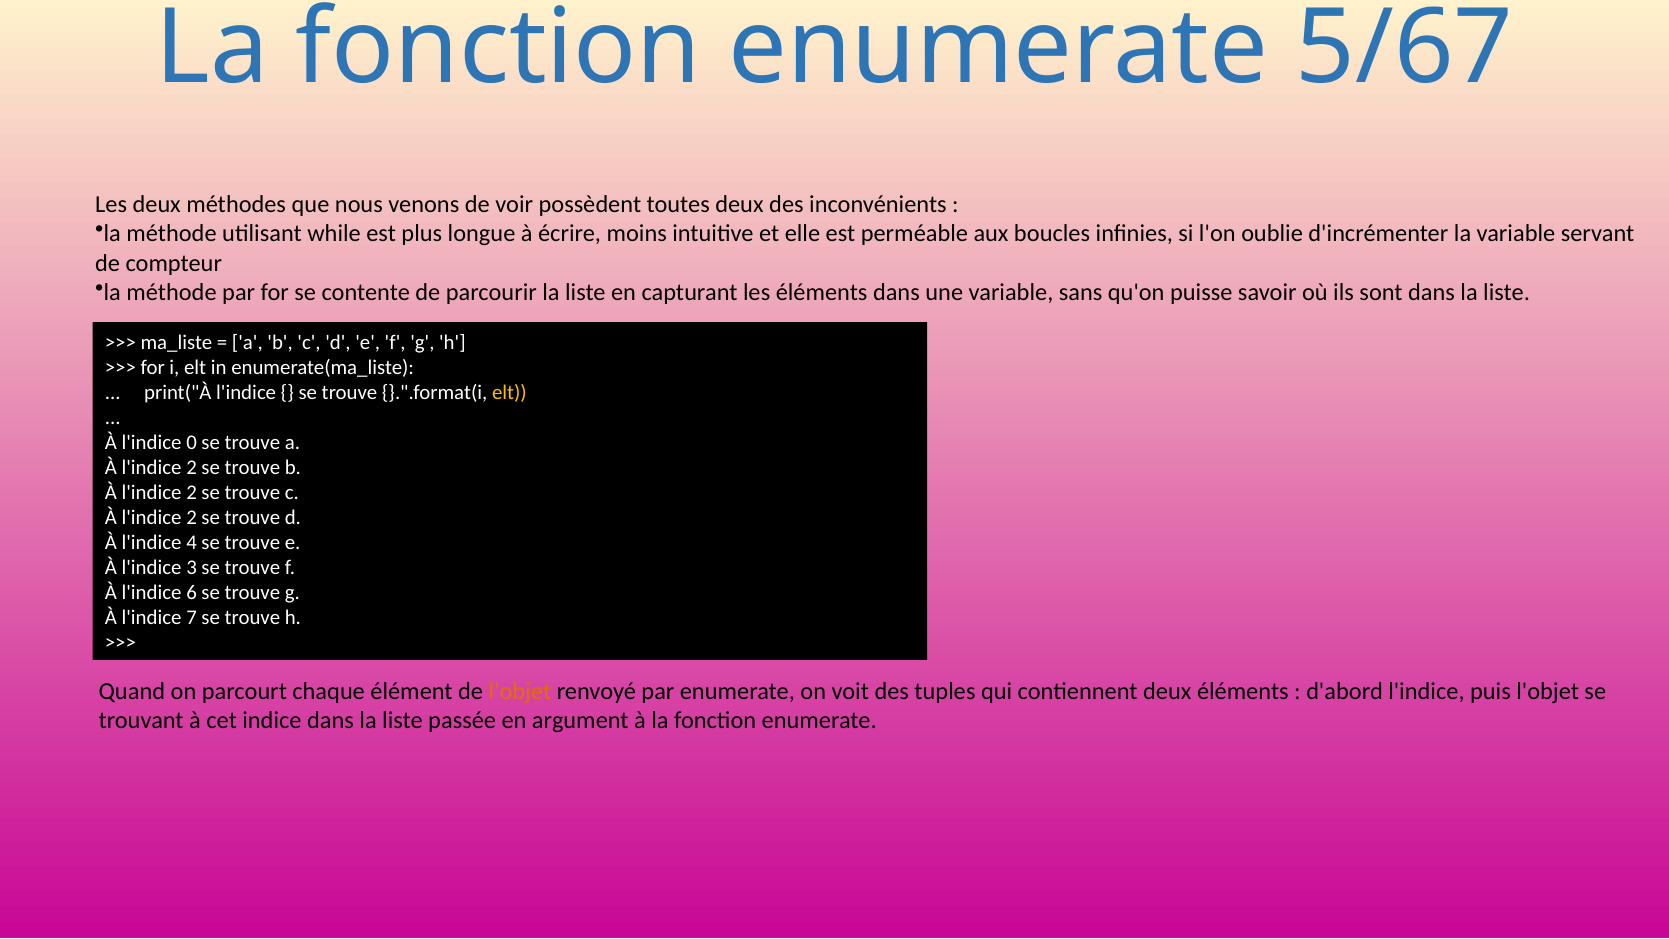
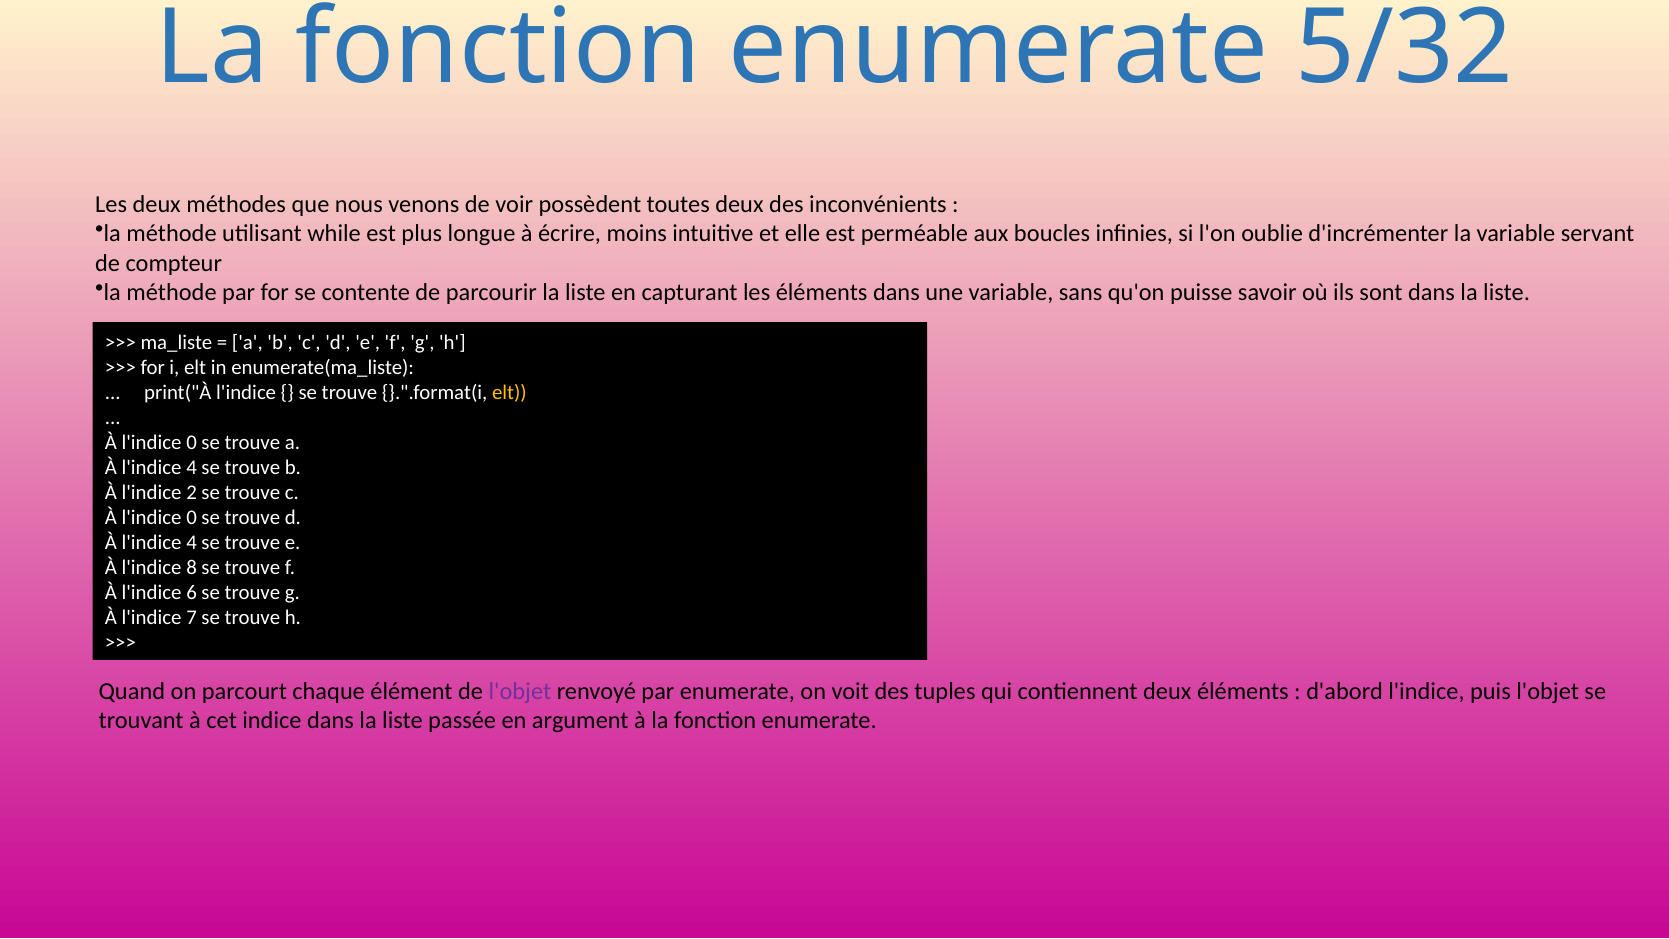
5/67: 5/67 -> 5/32 (1405, 48)
2: 2 -> 4 (192, 467)
2: 2 -> 0 (192, 517)
3: 3 -> 8 (192, 567)
l'objet colour: orange -> purple (520, 691)
